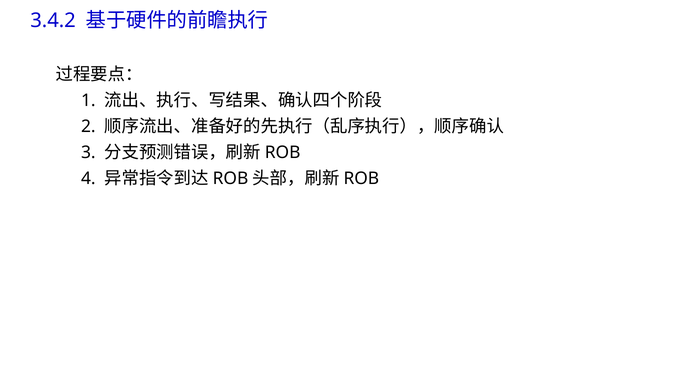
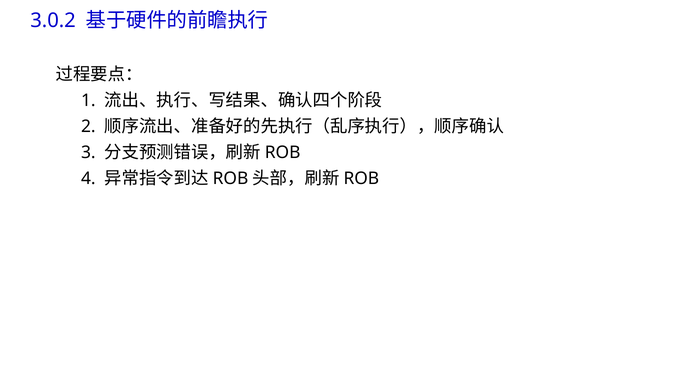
3.4.2: 3.4.2 -> 3.0.2 (53, 20)
